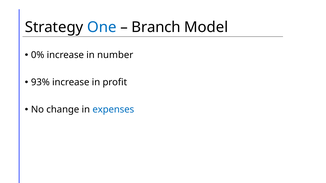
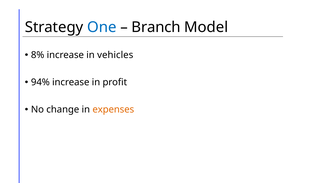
0%: 0% -> 8% (38, 55)
number: number -> vehicles (115, 55)
93%: 93% -> 94% (40, 82)
expenses colour: blue -> orange (113, 110)
